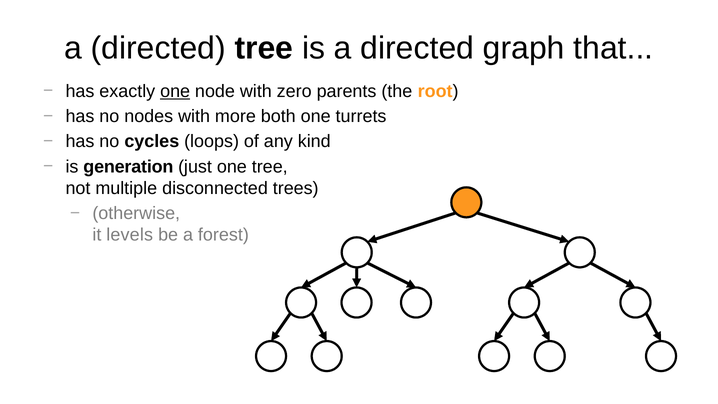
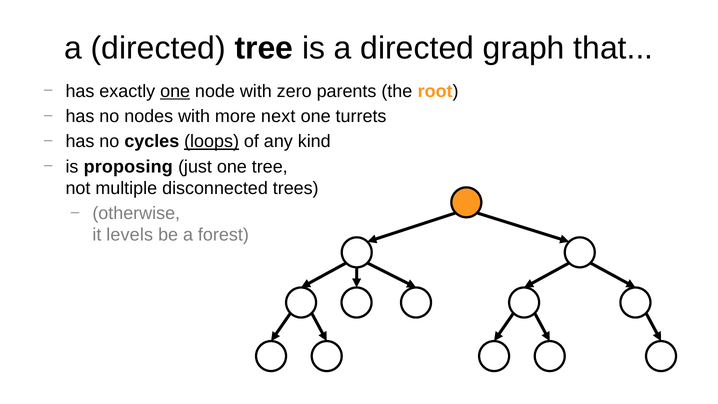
both: both -> next (278, 116)
loops underline: none -> present (212, 142)
generation: generation -> proposing (128, 167)
